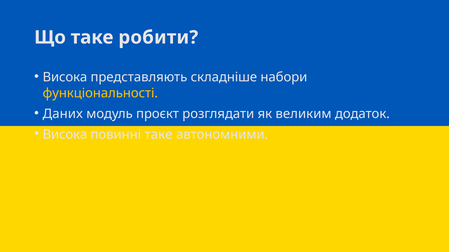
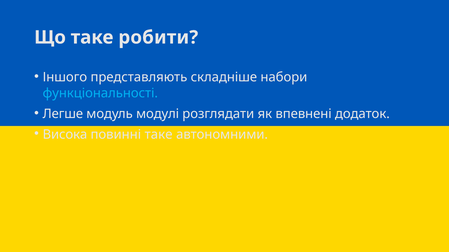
Висока: Висока -> Іншого (65, 77)
функціональності colour: yellow -> light blue (100, 93)
Даних: Даних -> Легше (63, 114)
проєкт: проєкт -> модулі (158, 114)
великим: великим -> впевнені (304, 114)
